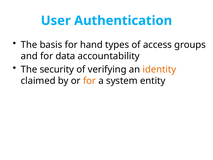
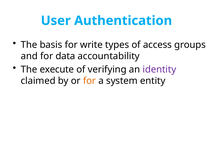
hand: hand -> write (91, 45)
security: security -> execute (57, 69)
identity colour: orange -> purple (159, 69)
